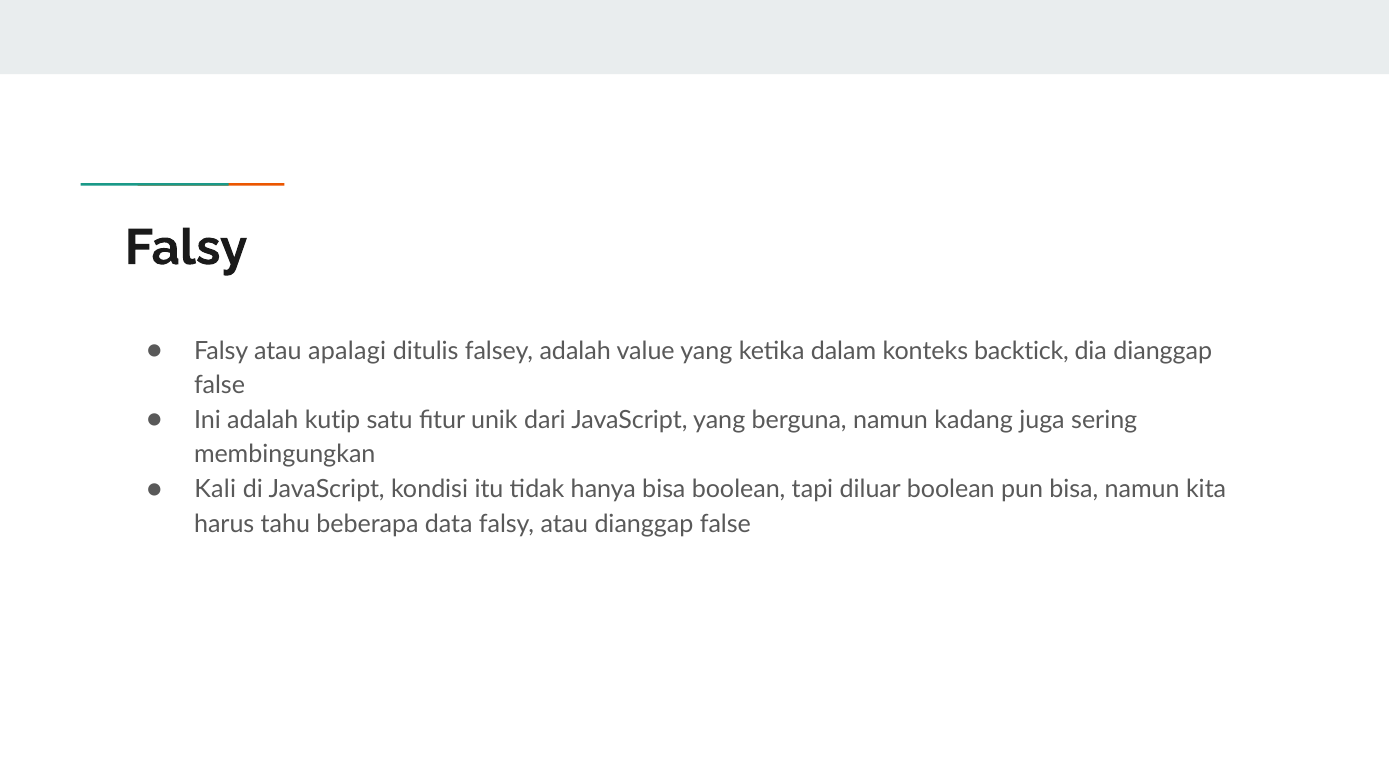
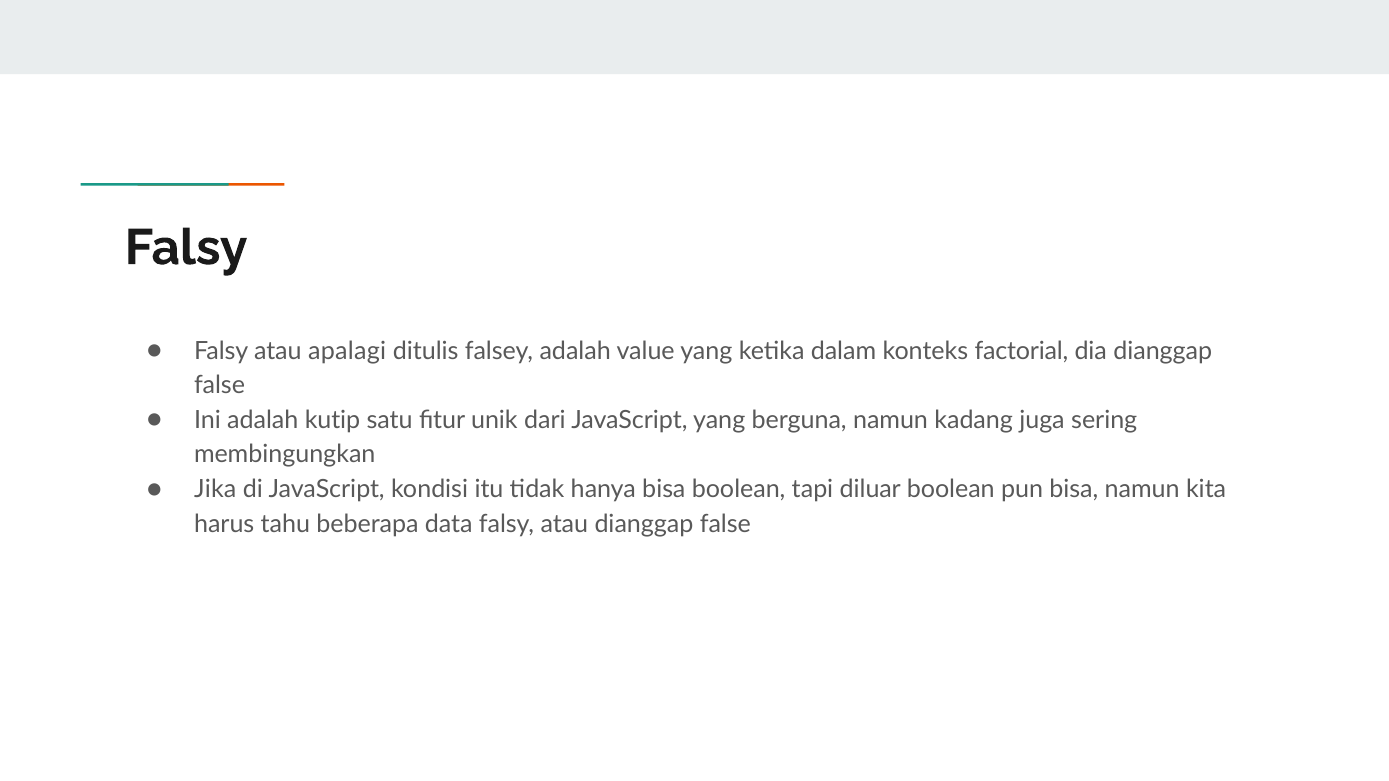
backtick: backtick -> factorial (1021, 351)
Kali: Kali -> Jika (215, 489)
